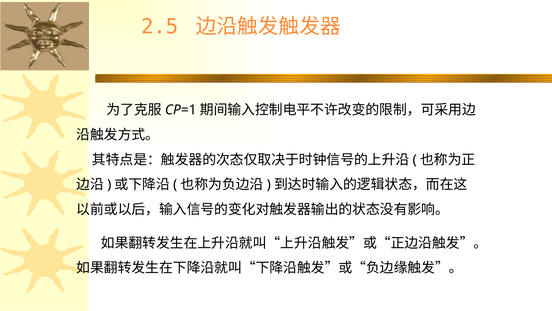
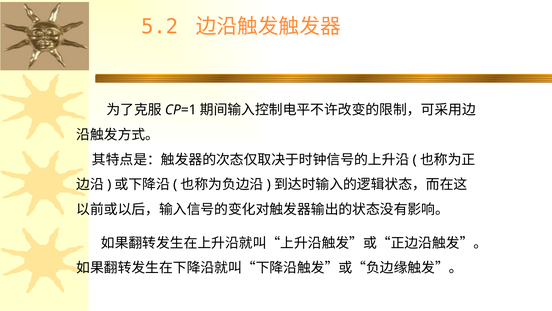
2.5: 2.5 -> 5.2 (160, 27)
